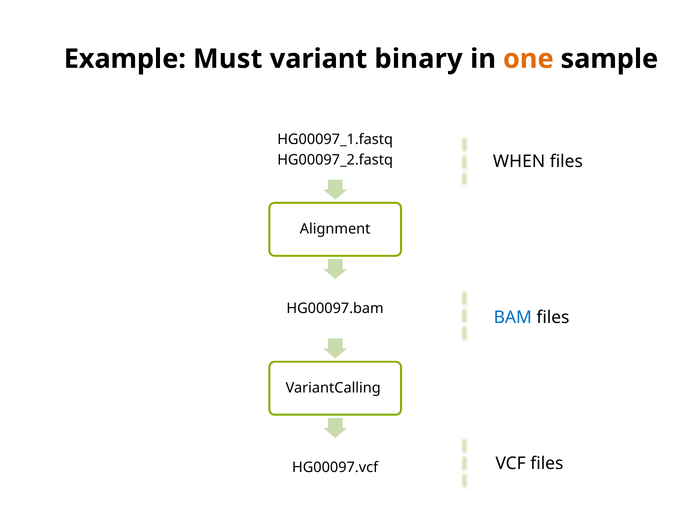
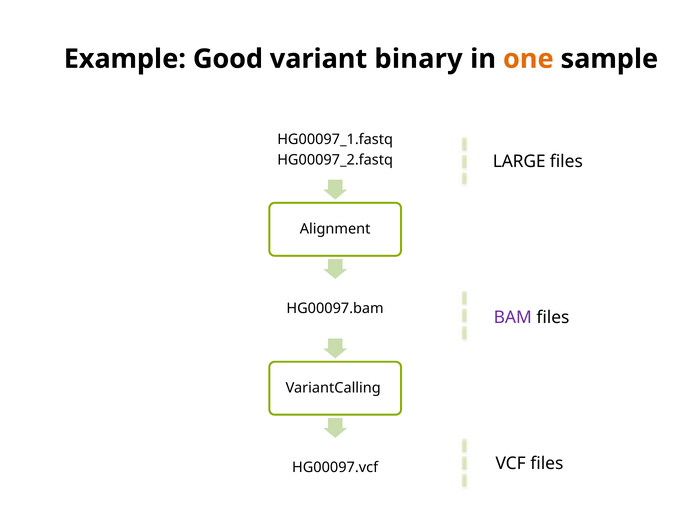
Must: Must -> Good (228, 59)
WHEN: WHEN -> LARGE (519, 162)
BAM colour: blue -> purple (513, 318)
